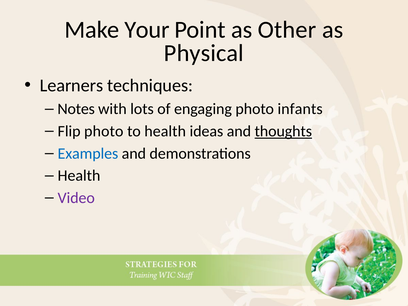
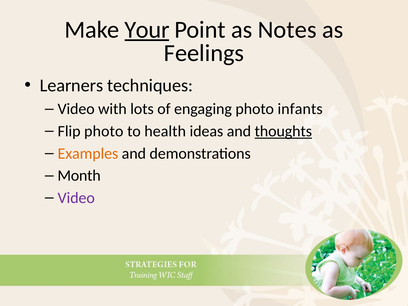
Your underline: none -> present (147, 30)
Other: Other -> Notes (287, 30)
Physical: Physical -> Feelings (204, 53)
Notes: Notes -> Video (76, 109)
Examples colour: blue -> orange (88, 153)
Health: Health -> Month (79, 176)
